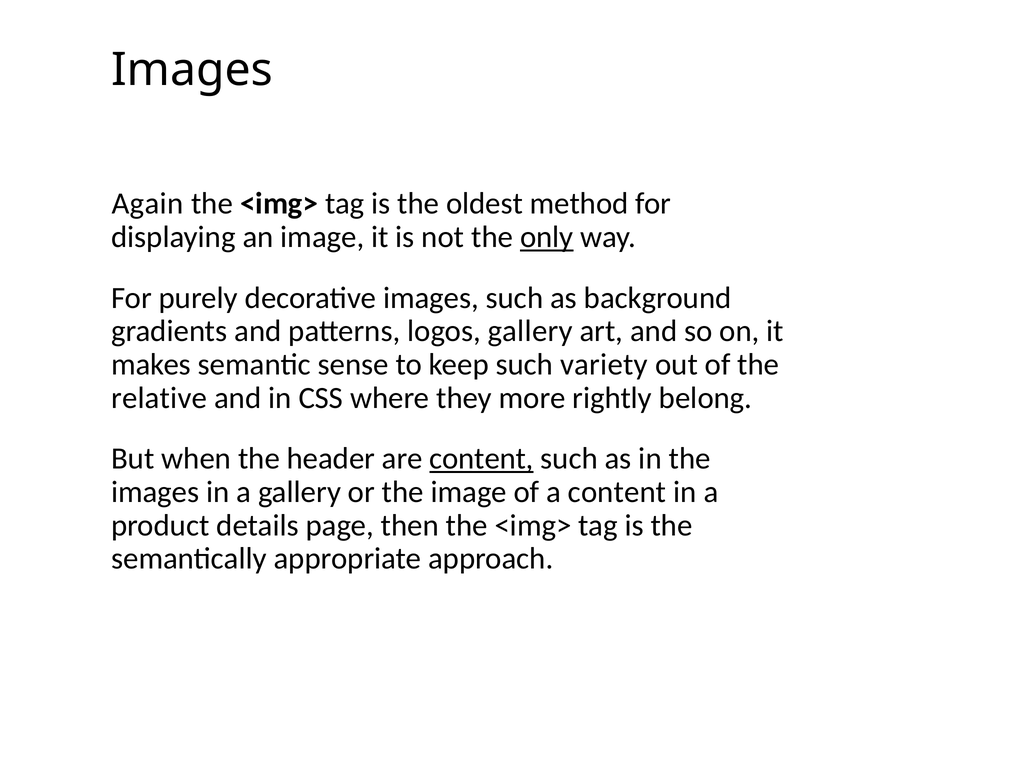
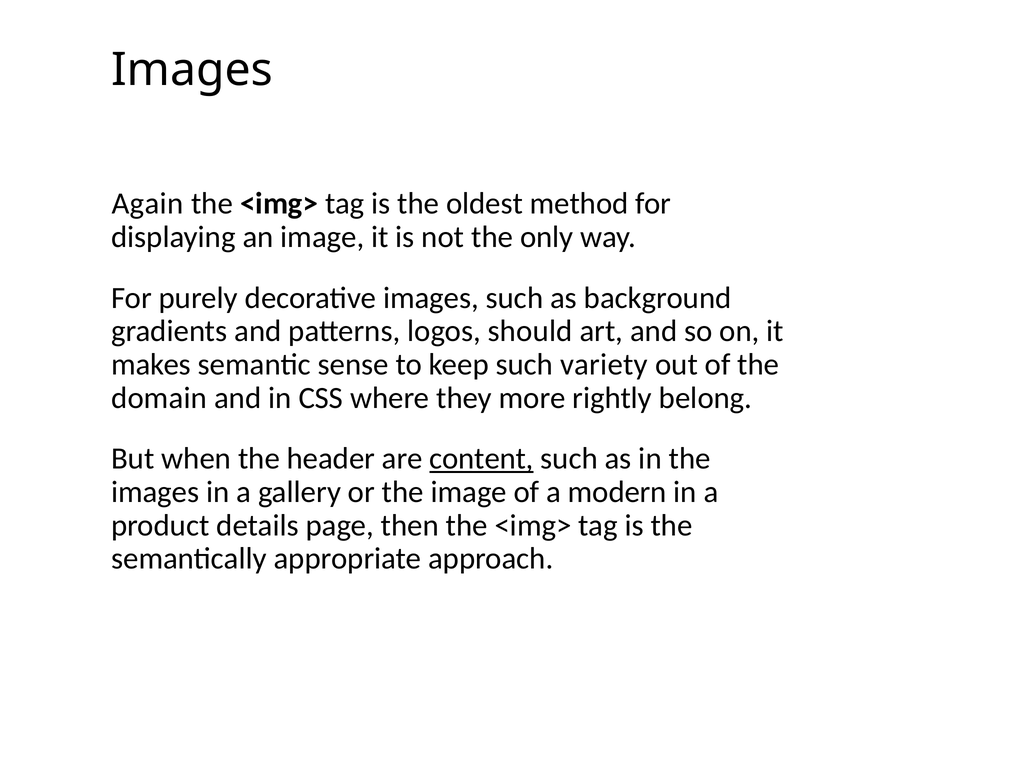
only underline: present -> none (547, 237)
logos gallery: gallery -> should (530, 331)
relative: relative -> domain (159, 398)
a content: content -> modern (617, 492)
